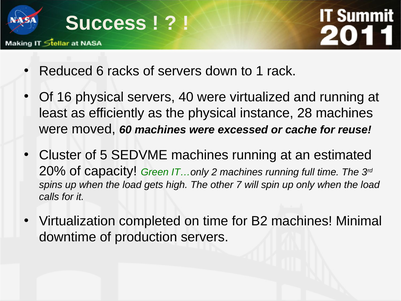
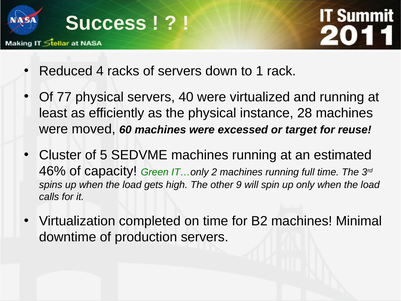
6: 6 -> 4 (100, 71)
16: 16 -> 77 (64, 97)
cache: cache -> target (301, 130)
20%: 20% -> 46% (52, 171)
7: 7 -> 9 (239, 185)
